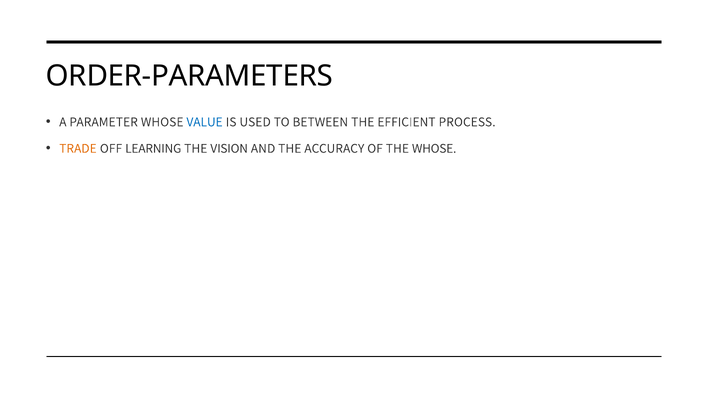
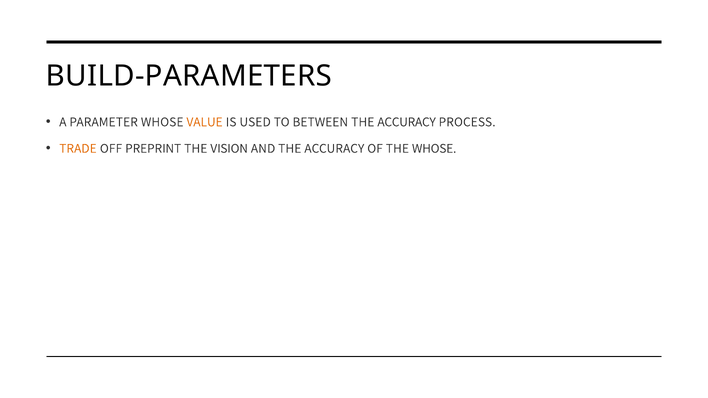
ORDER-PARAMETERS: ORDER-PARAMETERS -> BUILD-PARAMETERS (189, 76)
VALUE colour: blue -> orange (205, 122)
EFFICIENT: EFFICIENT -> ACCURACY (407, 122)
LEARNING: LEARNING -> PREPRINT (153, 148)
